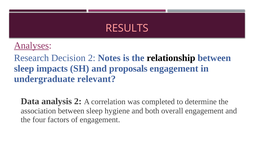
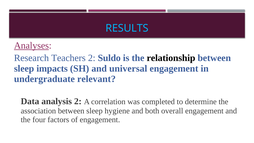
RESULTS colour: pink -> light blue (127, 28)
Decision: Decision -> Teachers (68, 58)
Notes: Notes -> Suldo (109, 58)
proposals: proposals -> universal (128, 68)
